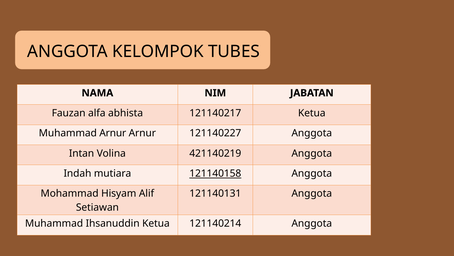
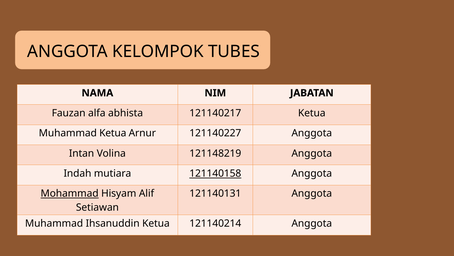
Muhammad Arnur: Arnur -> Ketua (113, 133)
421140219: 421140219 -> 121148219 (215, 153)
Mohammad underline: none -> present (70, 193)
